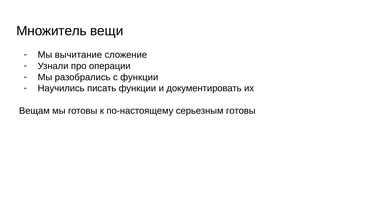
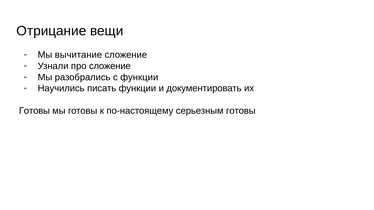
Множитель: Множитель -> Отрицание (51, 31)
про операции: операции -> сложение (110, 66)
Вещам: Вещам -> Готовы (34, 111)
